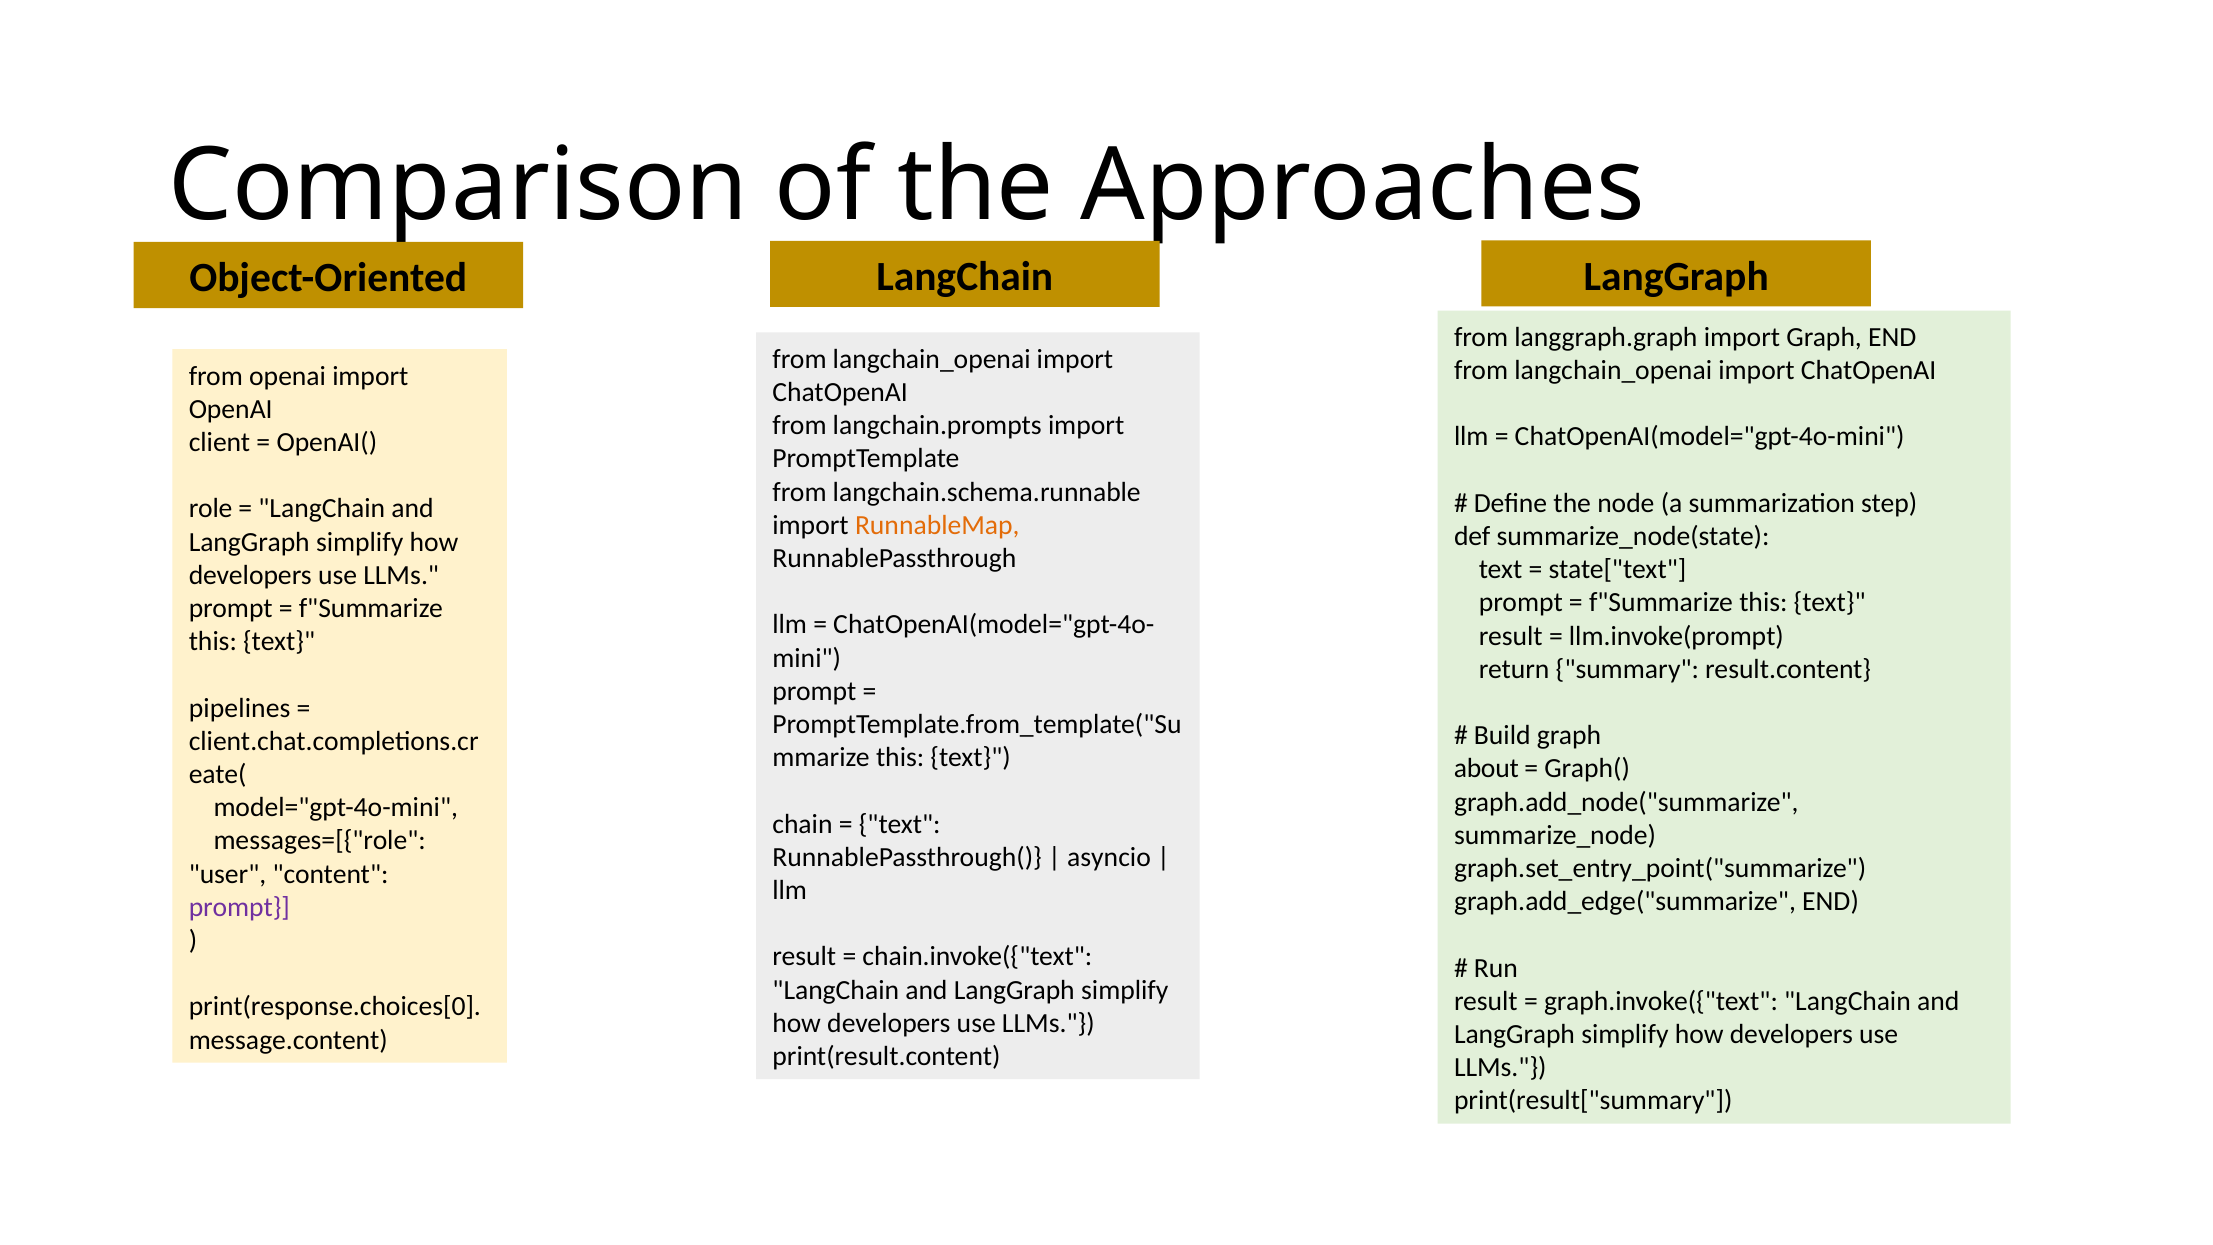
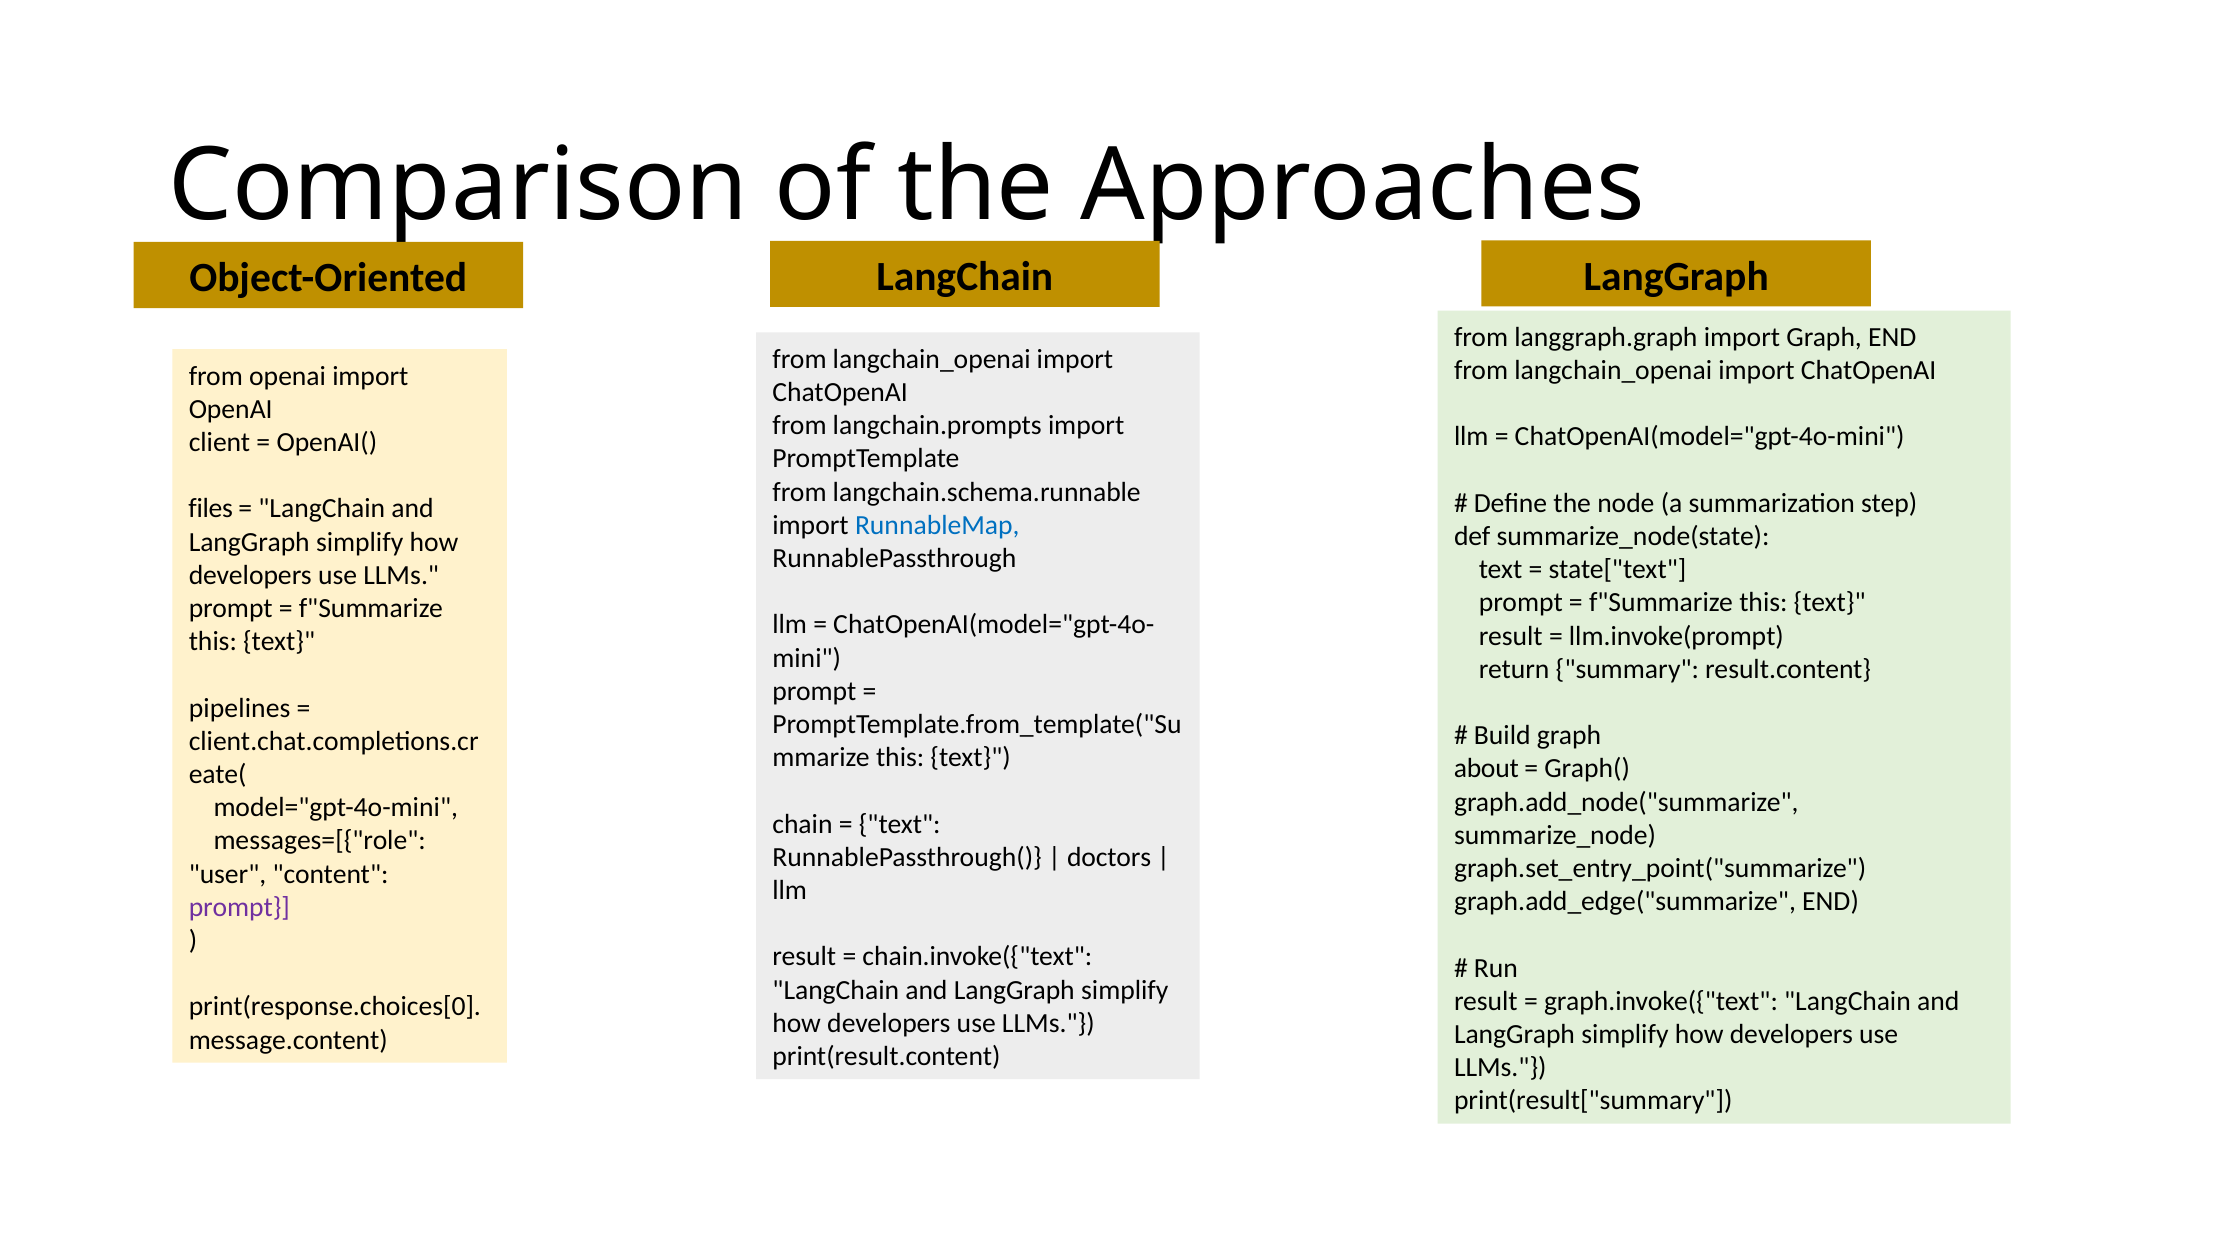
role: role -> files (211, 509)
RunnableMap colour: orange -> blue (937, 525)
asyncio: asyncio -> doctors (1109, 857)
